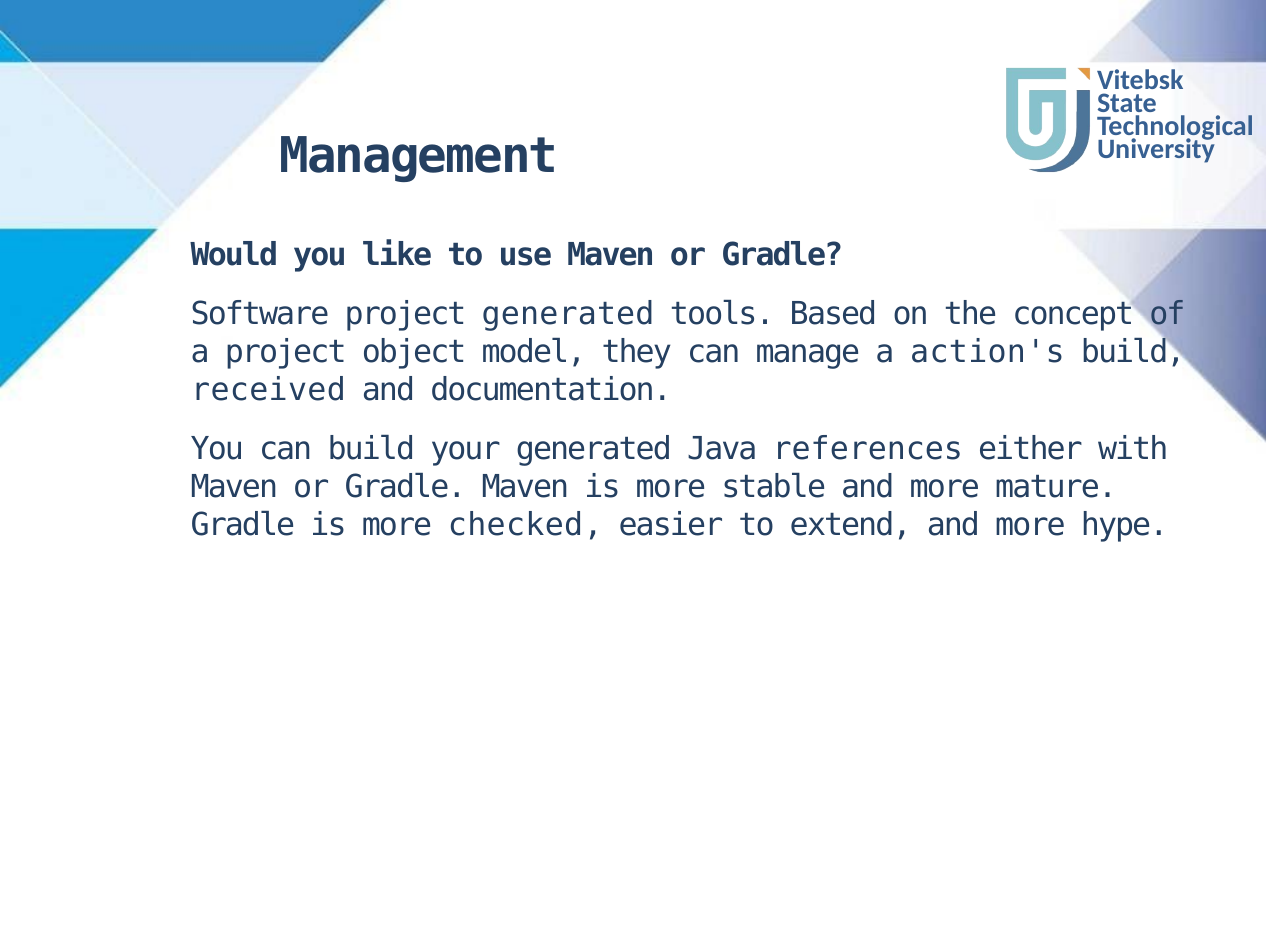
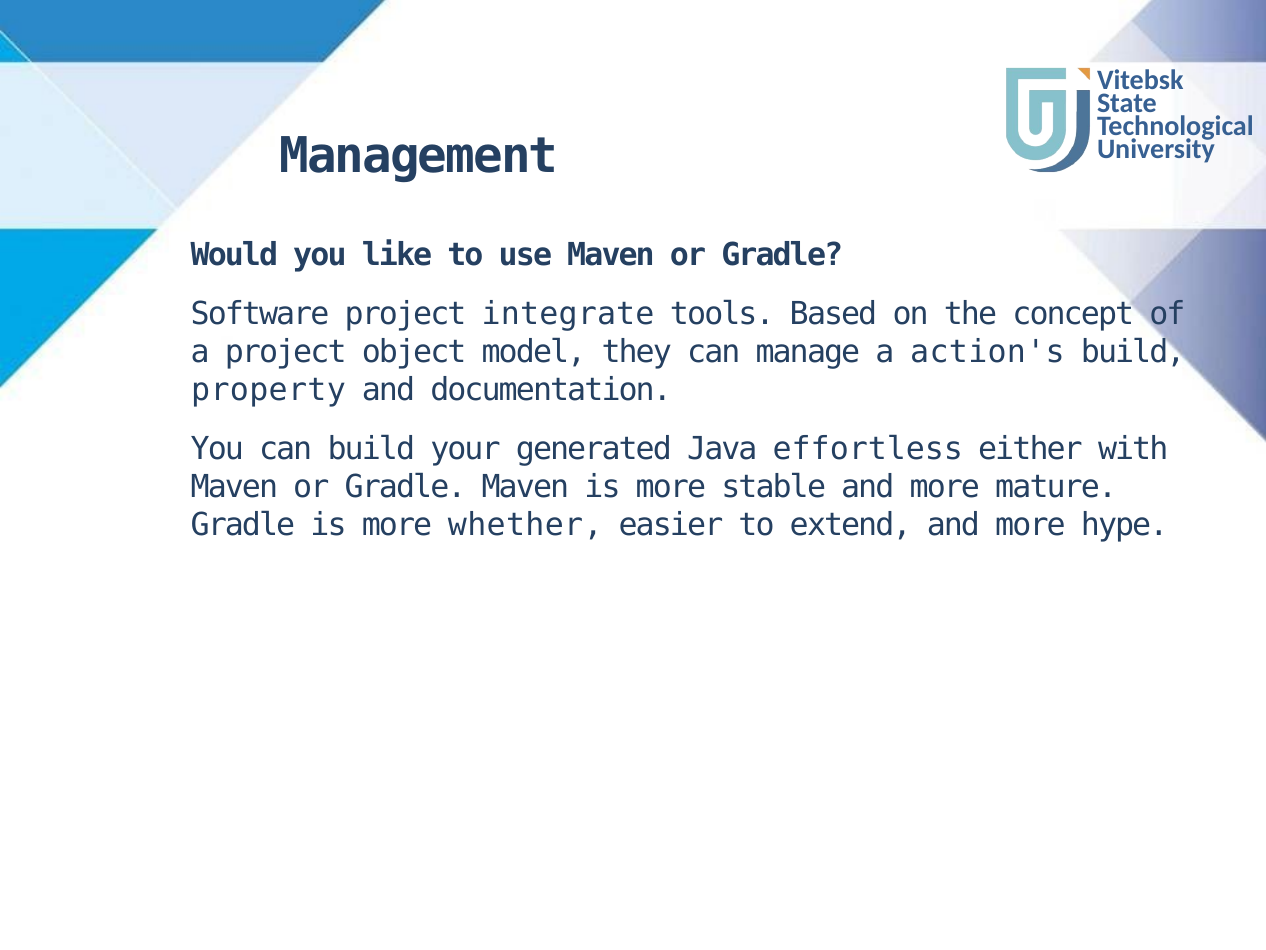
project generated: generated -> integrate (568, 314)
received: received -> property (268, 390)
references: references -> effortless (868, 449)
checked: checked -> whether (525, 525)
